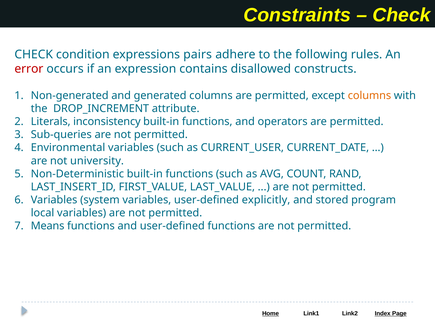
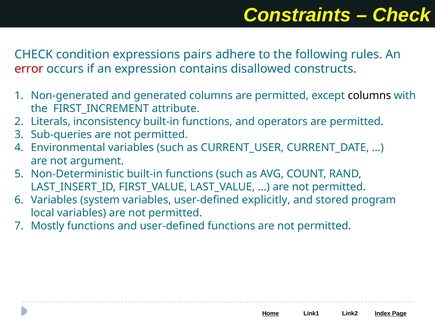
columns colour: orange -> black (369, 96)
DROP_INCREMENT: DROP_INCREMENT -> FIRST_INCREMENT (101, 109)
university: university -> argument (97, 161)
Means: Means -> Mostly (48, 226)
